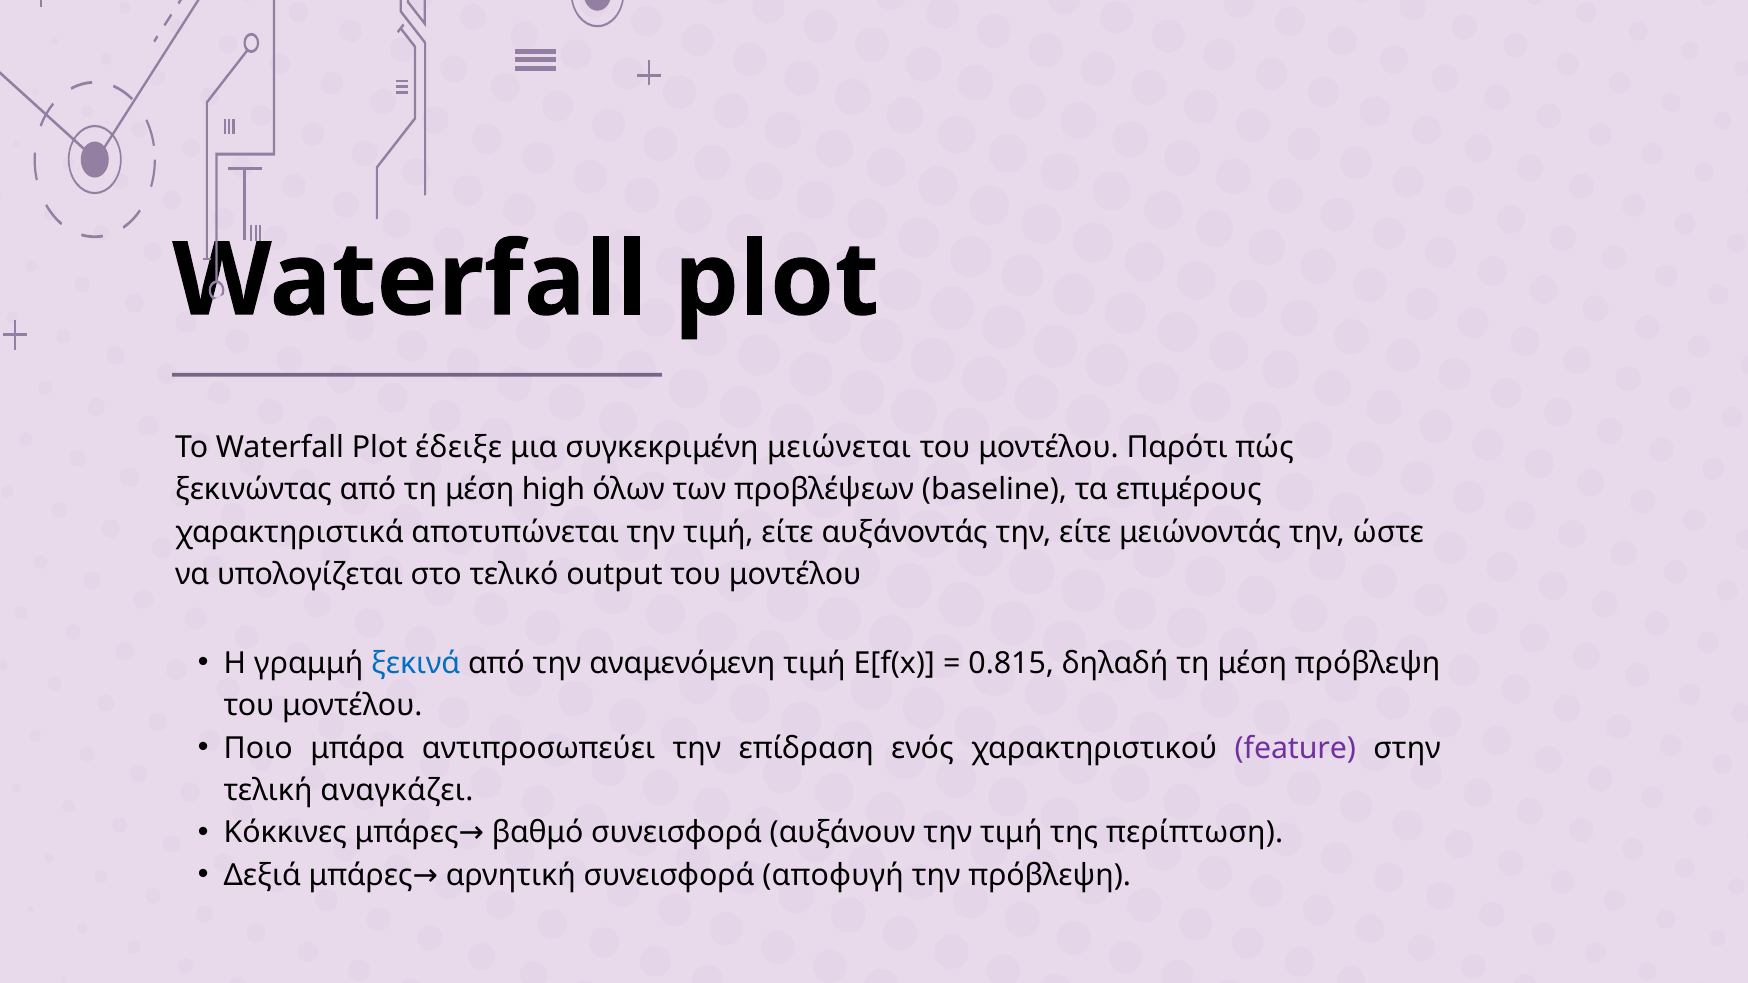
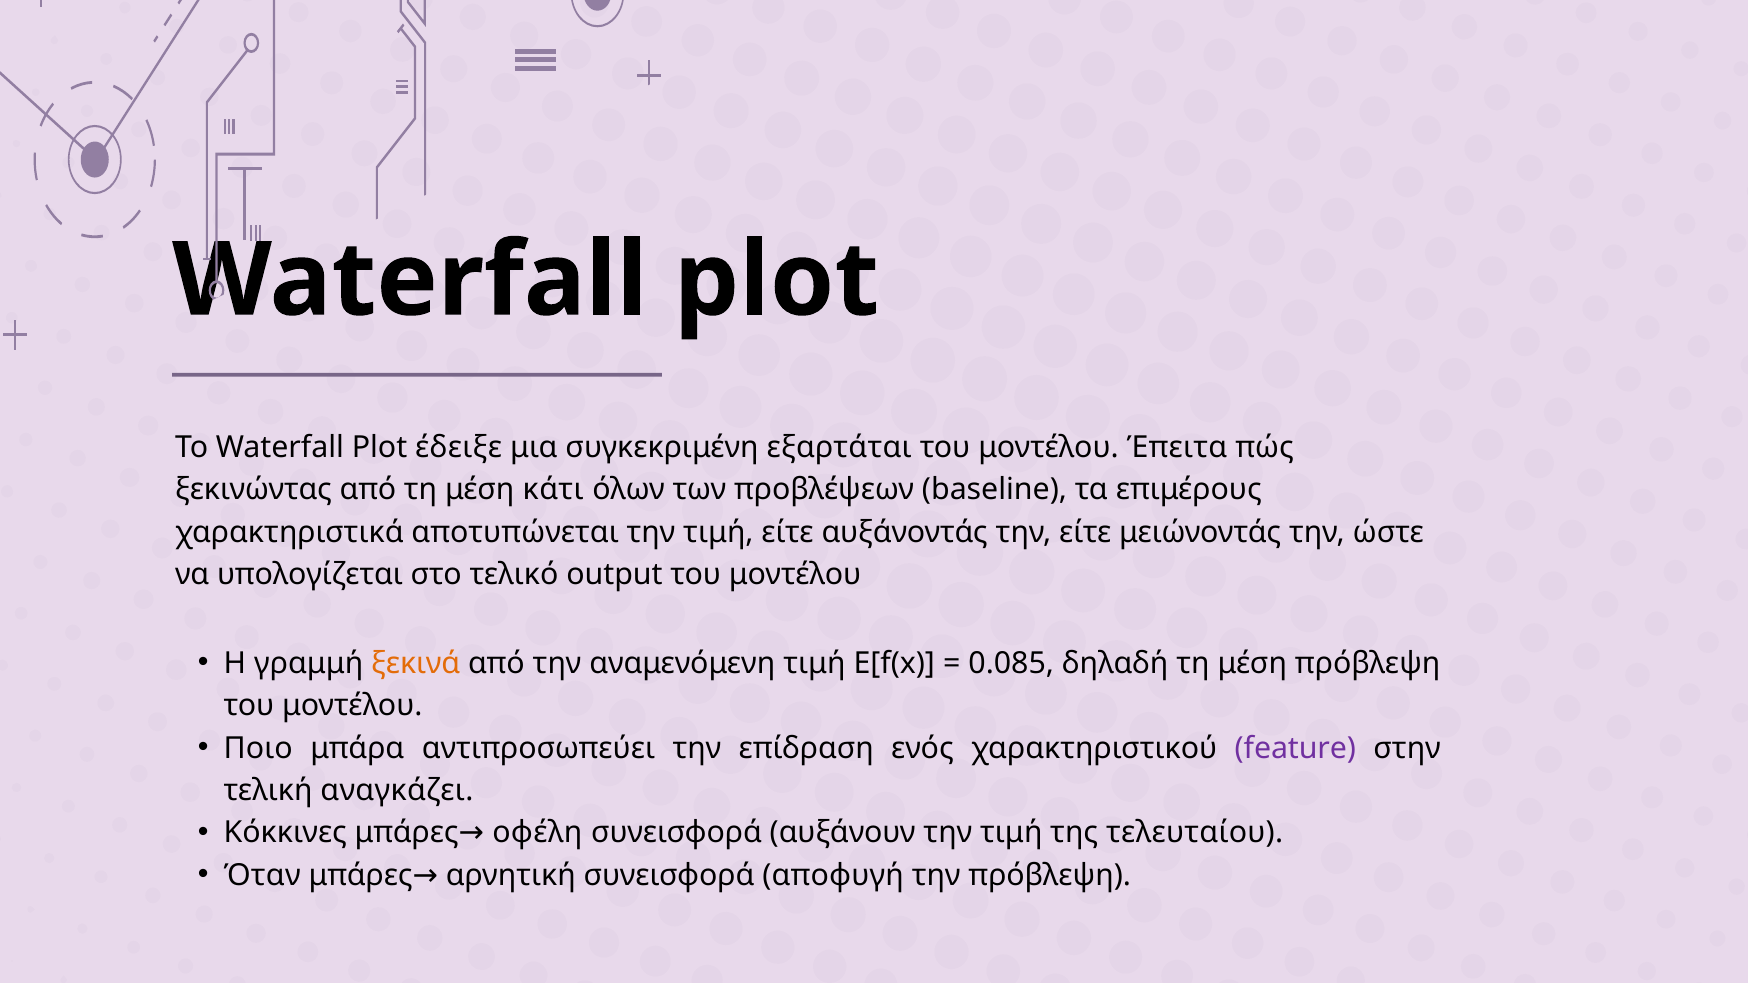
μειώνεται: μειώνεται -> εξαρτάται (839, 447)
Παρότι: Παρότι -> Έπειτα (1177, 447)
high: high -> κάτι (553, 490)
ξεκινά colour: blue -> orange (416, 663)
0.815: 0.815 -> 0.085 (1011, 663)
βαθμό: βαθμό -> οφέλη (537, 833)
περίπτωση: περίπτωση -> τελευταίου (1195, 833)
Δεξιά: Δεξιά -> Όταν (262, 876)
